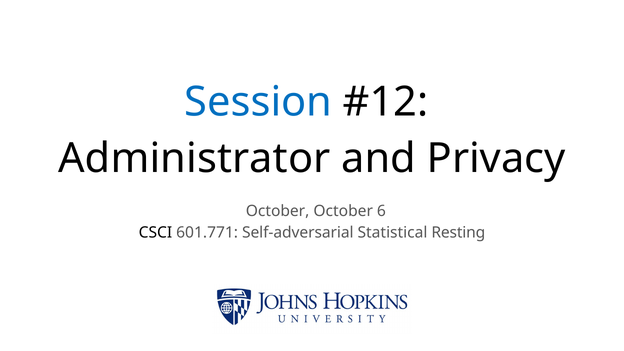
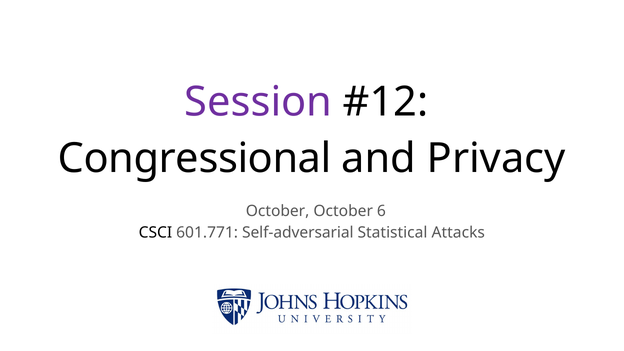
Session colour: blue -> purple (258, 102)
Administrator: Administrator -> Congressional (195, 159)
Resting: Resting -> Attacks (458, 232)
